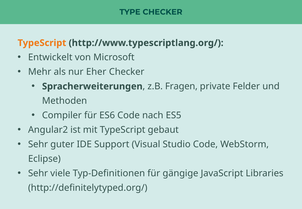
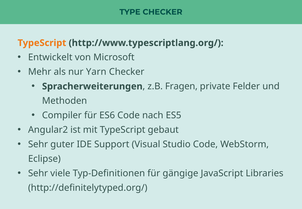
Eher: Eher -> Yarn (96, 72)
